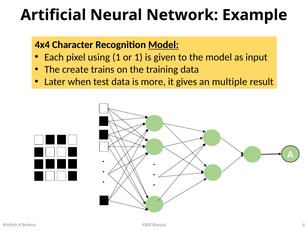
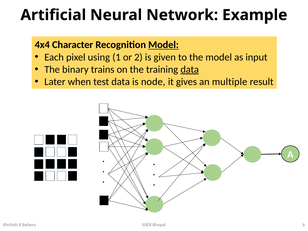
or 1: 1 -> 2 (138, 57)
create: create -> binary (75, 69)
data underline: none -> present (190, 69)
more: more -> node (153, 82)
